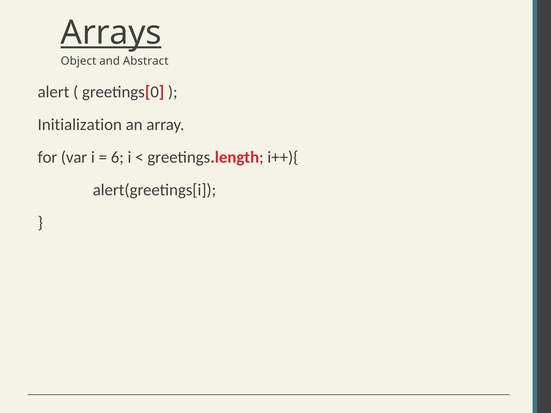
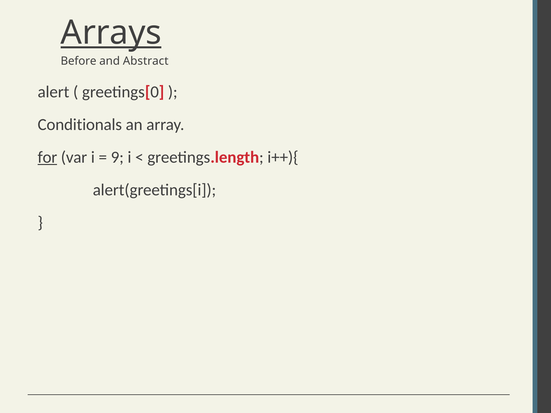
Object: Object -> Before (79, 61)
Initialization: Initialization -> Conditionals (80, 125)
for underline: none -> present (47, 157)
6: 6 -> 9 (117, 157)
